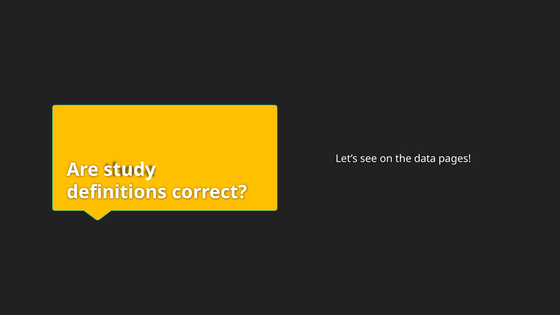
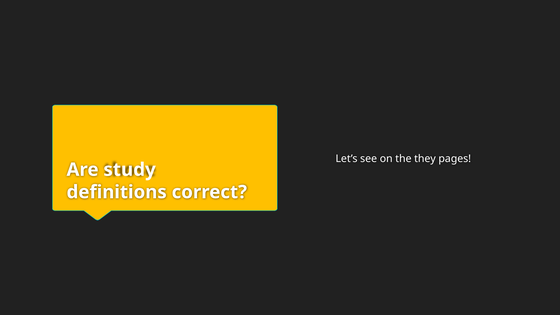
data: data -> they (425, 159)
